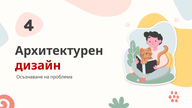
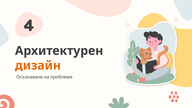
дизайн colour: red -> orange (38, 66)
